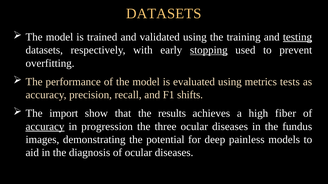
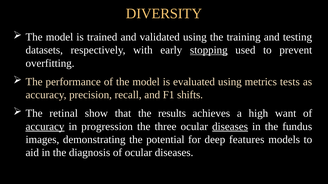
DATASETS: DATASETS -> DIVERSITY (164, 14)
testing underline: present -> none (297, 37)
import: import -> retinal (64, 114)
fiber: fiber -> want (286, 114)
diseases underline: none -> present (230, 127)
painless: painless -> features (247, 140)
